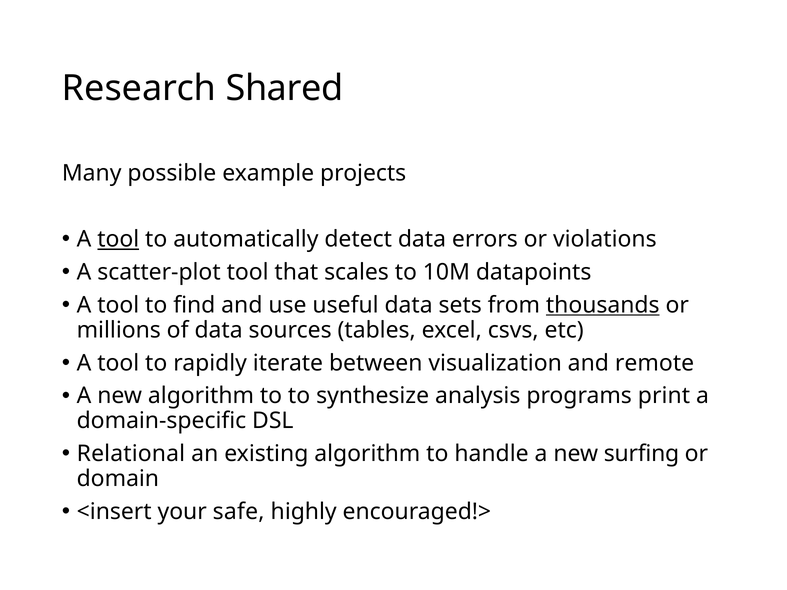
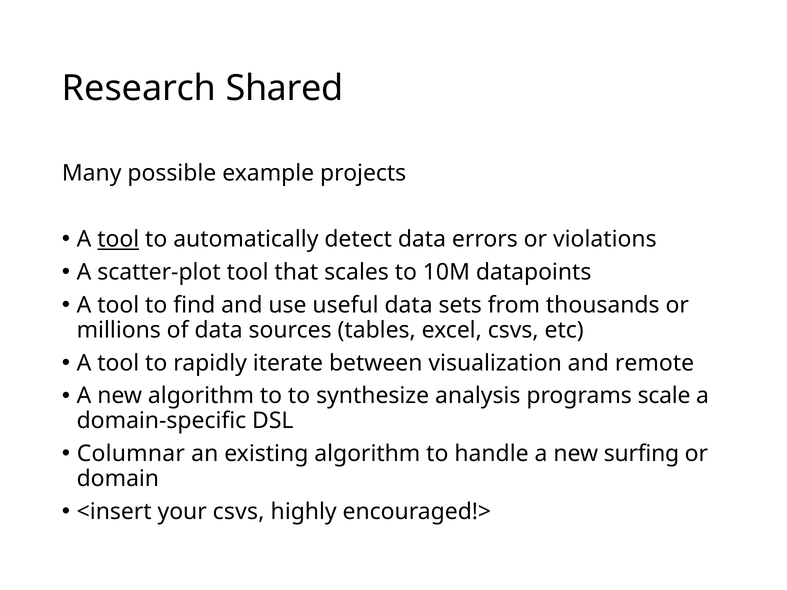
thousands underline: present -> none (603, 305)
print: print -> scale (664, 396)
Relational: Relational -> Columnar (131, 454)
your safe: safe -> csvs (239, 512)
